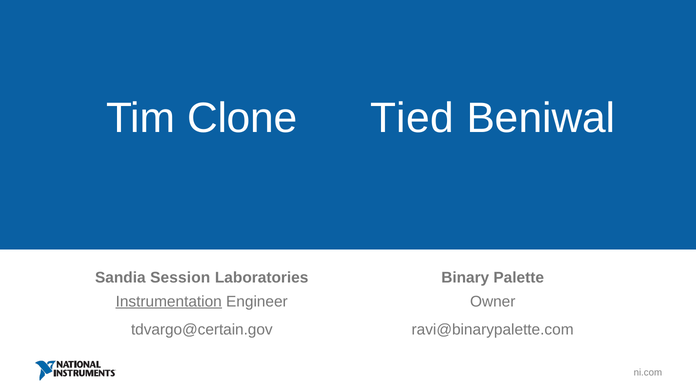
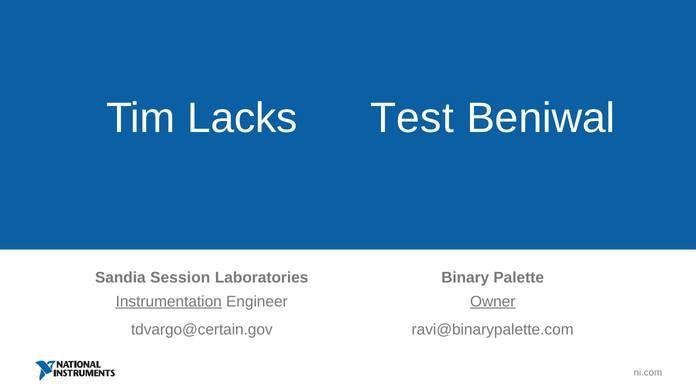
Clone: Clone -> Lacks (242, 118)
Tied: Tied -> Test (412, 118)
Owner underline: none -> present (493, 302)
